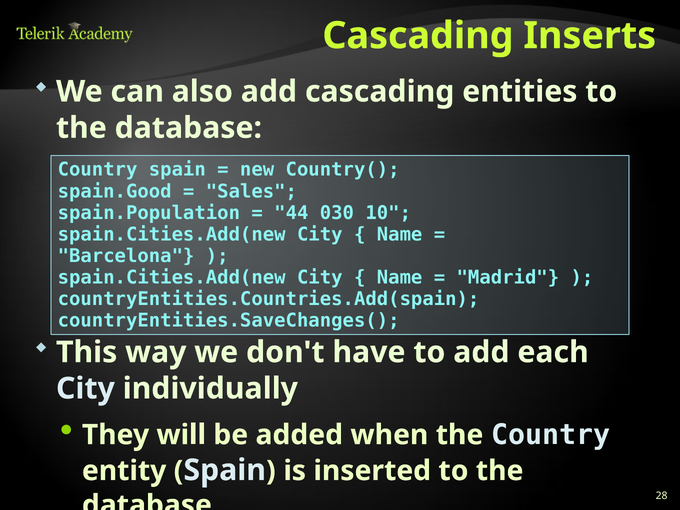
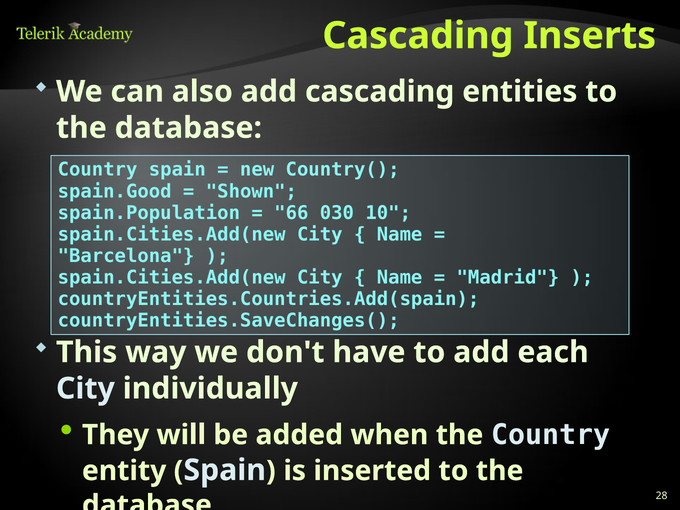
Sales: Sales -> Shown (251, 191)
44: 44 -> 66 (291, 213)
